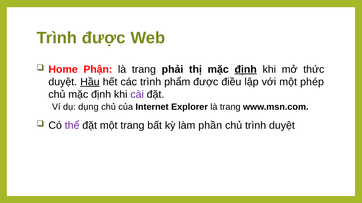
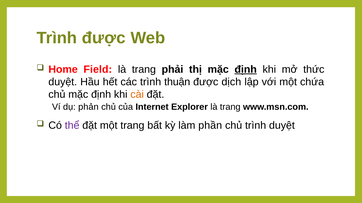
Phận: Phận -> Field (98, 69)
Hầu underline: present -> none (90, 82)
phẩm: phẩm -> thuận (177, 82)
điều: điều -> dịch (231, 82)
phép: phép -> chứa (312, 82)
cài colour: purple -> orange (137, 95)
dụng: dụng -> phản (88, 107)
